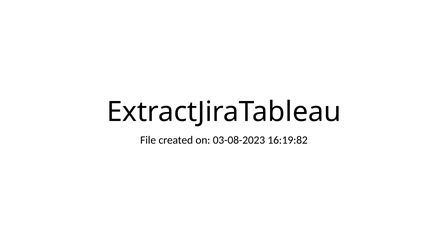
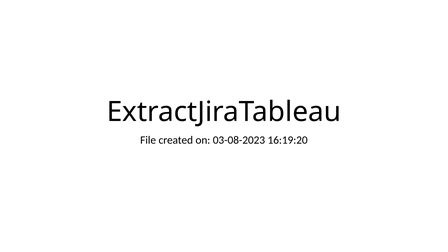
16:19:82: 16:19:82 -> 16:19:20 (288, 140)
